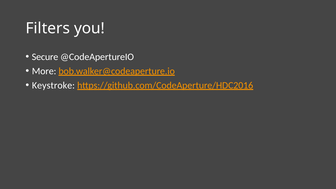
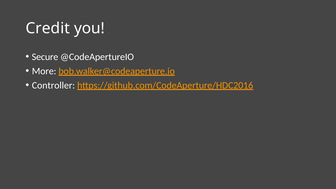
Filters: Filters -> Credit (48, 28)
Keystroke: Keystroke -> Controller (53, 85)
